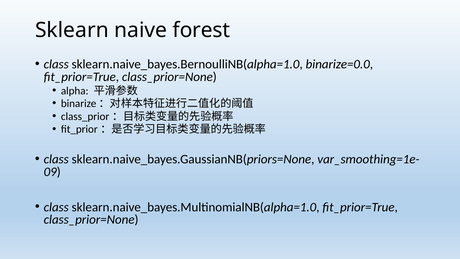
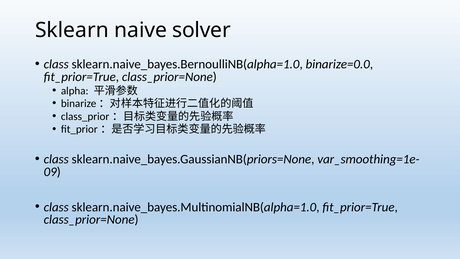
forest: forest -> solver (201, 30)
